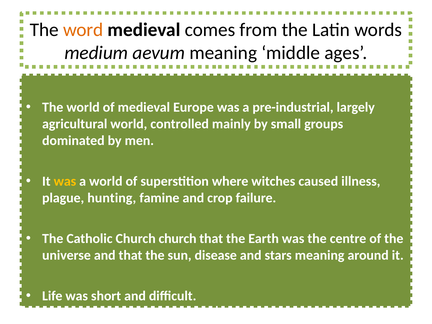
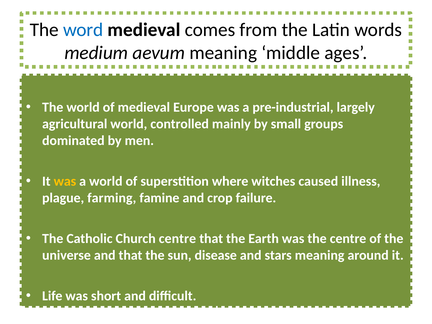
word colour: orange -> blue (83, 30)
hunting: hunting -> farming (112, 198)
Church church: church -> centre (177, 239)
